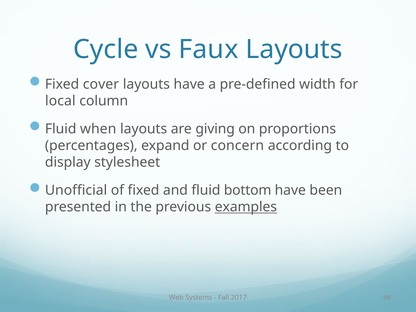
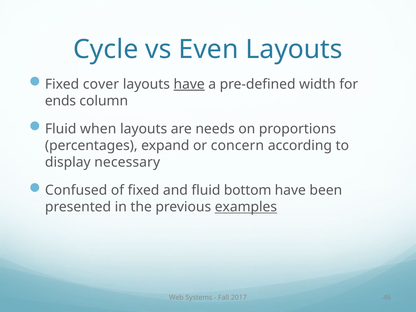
Faux: Faux -> Even (208, 50)
have underline: none -> present (189, 84)
local: local -> ends (60, 101)
giving: giving -> needs (215, 129)
stylesheet: stylesheet -> necessary (127, 162)
Unofficial: Unofficial -> Confused (76, 190)
